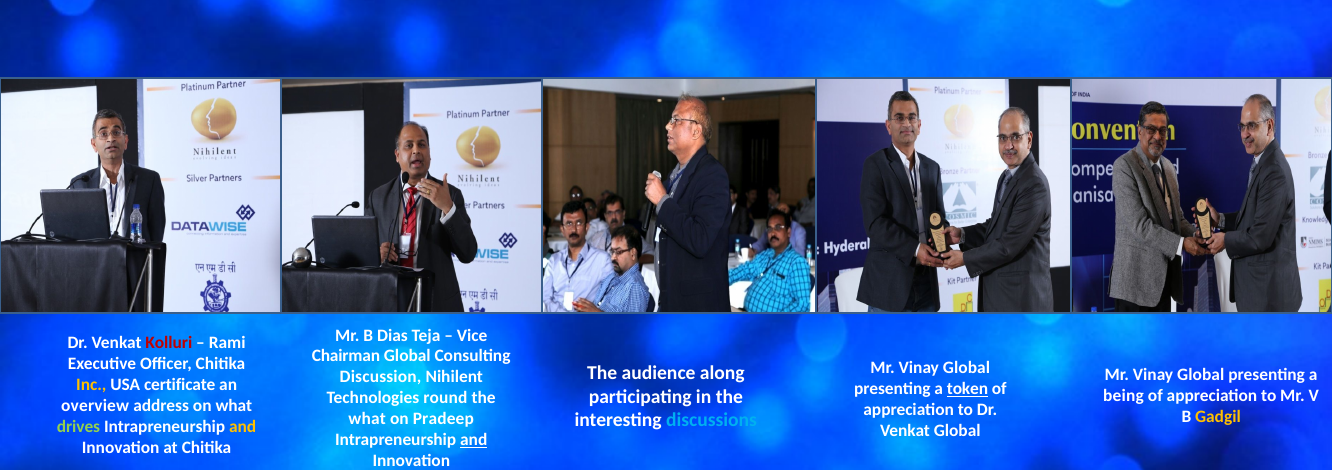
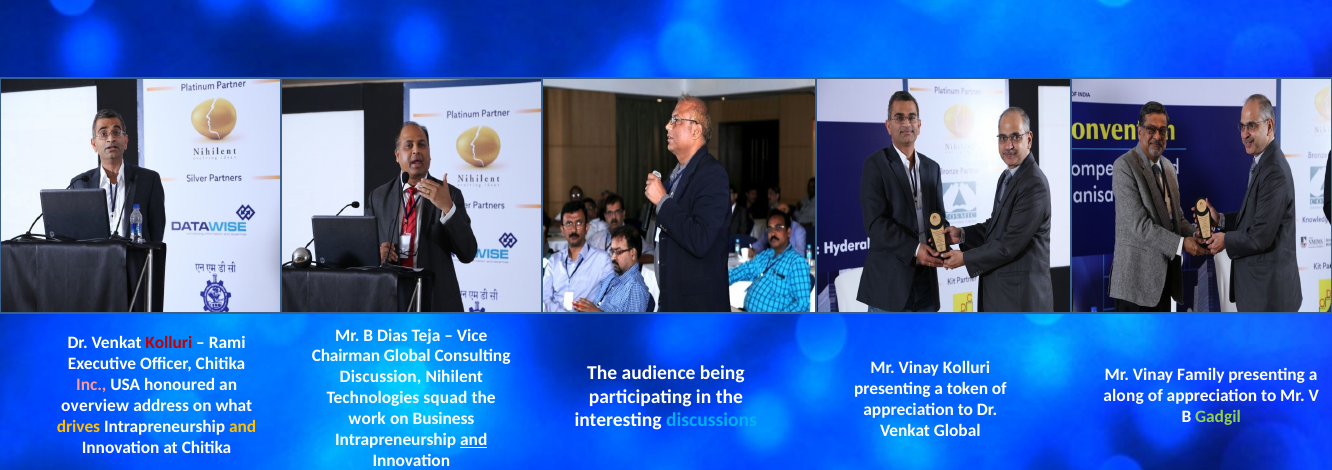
Global: Global -> Kolluri (967, 368)
along: along -> being (722, 373)
Global: Global -> Family (1201, 375)
Inc colour: yellow -> pink (91, 385)
certificate: certificate -> honoured (180, 385)
token underline: present -> none (968, 389)
being: being -> along (1124, 396)
round: round -> squad (445, 398)
Gadgil colour: yellow -> light green (1218, 417)
what: what -> work (367, 419)
Pradeep: Pradeep -> Business (443, 419)
drives colour: light green -> yellow (78, 427)
